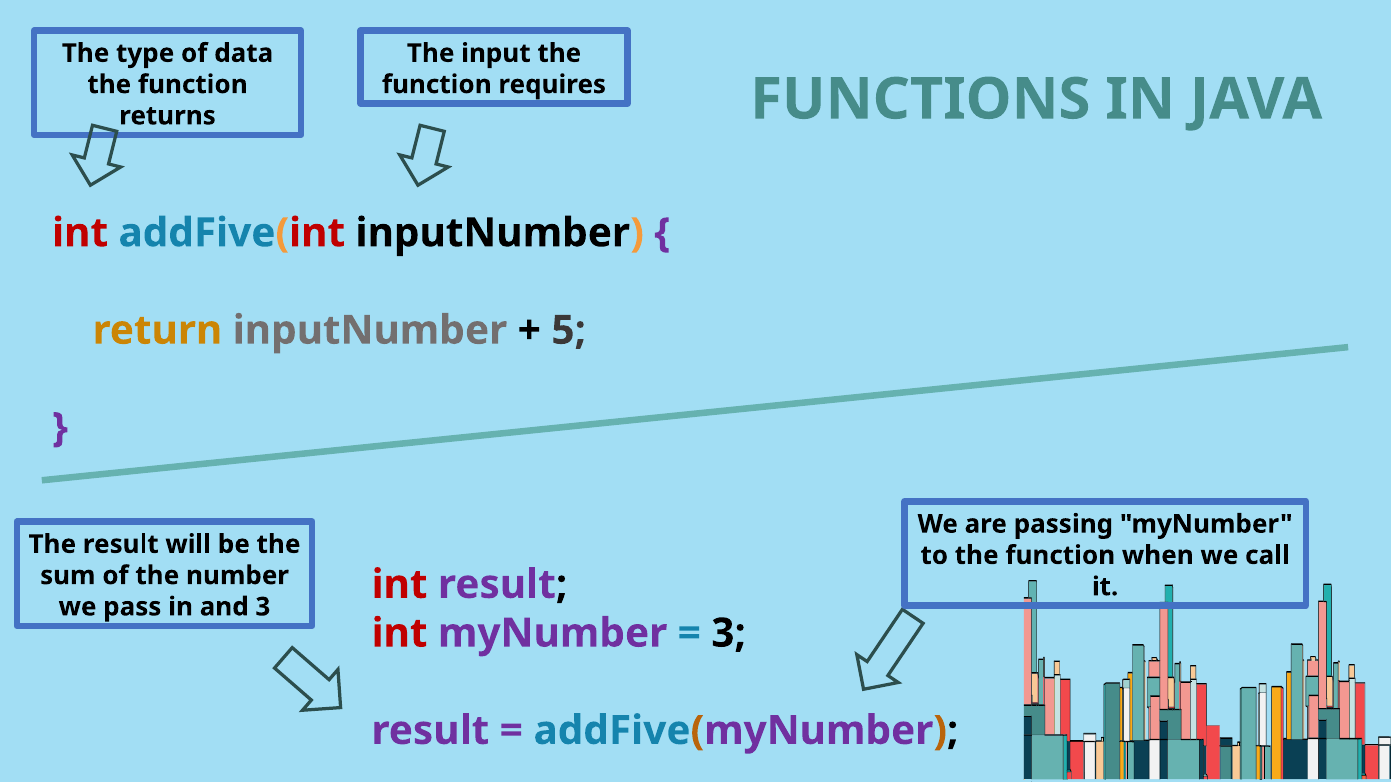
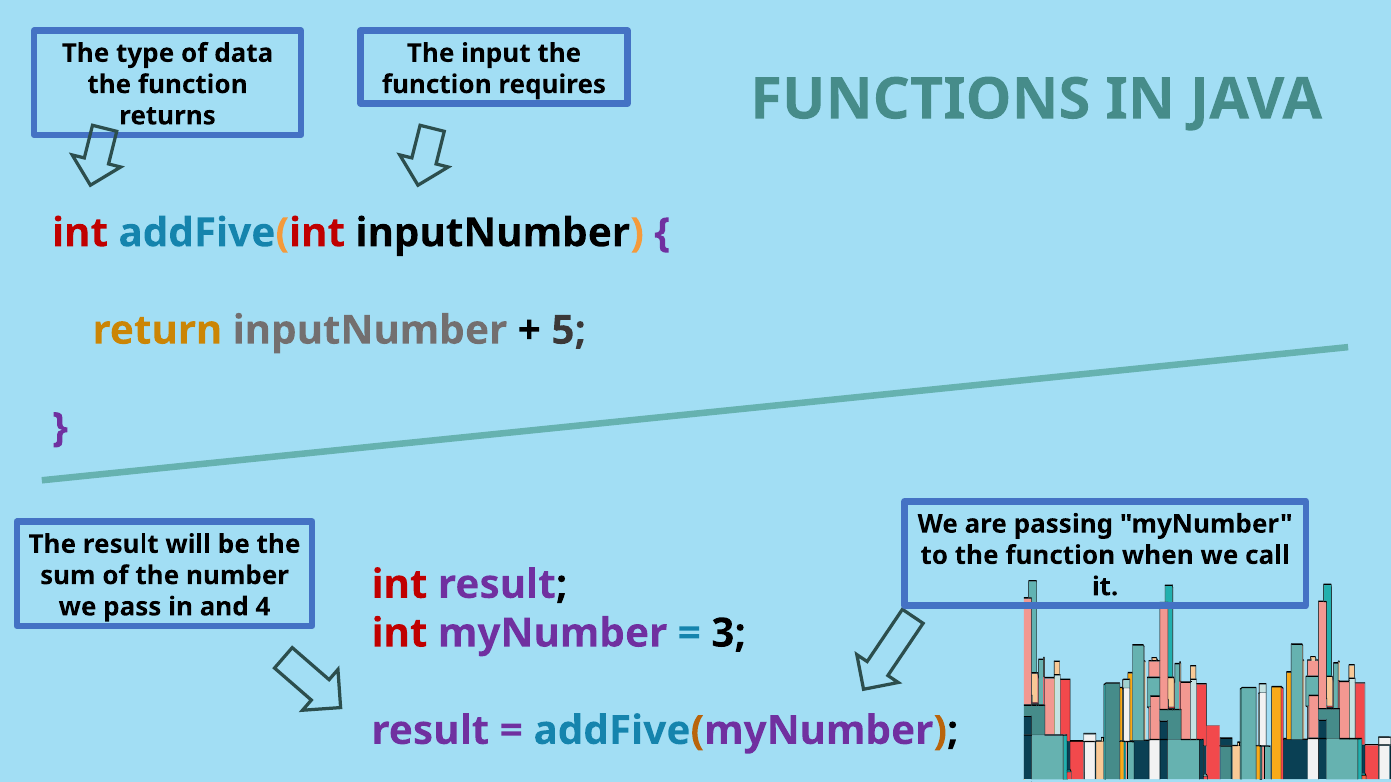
and 3: 3 -> 4 (263, 607)
